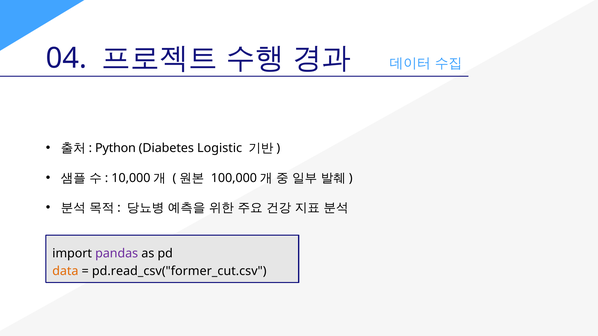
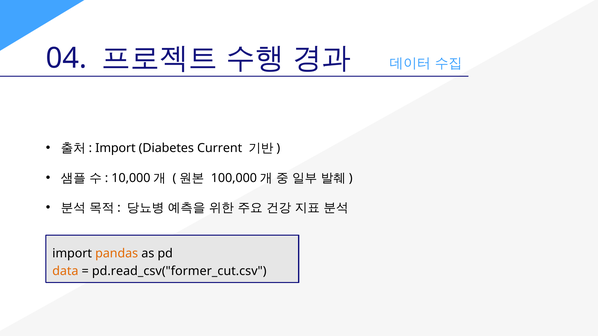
Python: Python -> Import (115, 148)
Logistic: Logistic -> Current (220, 148)
pandas colour: purple -> orange (117, 254)
